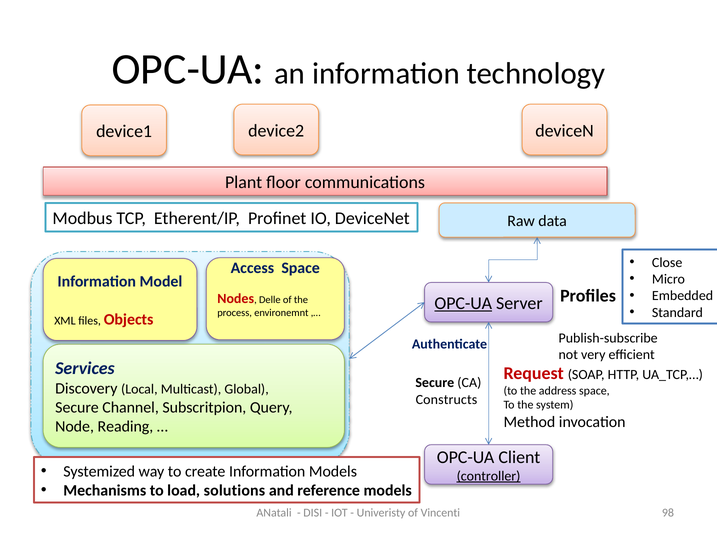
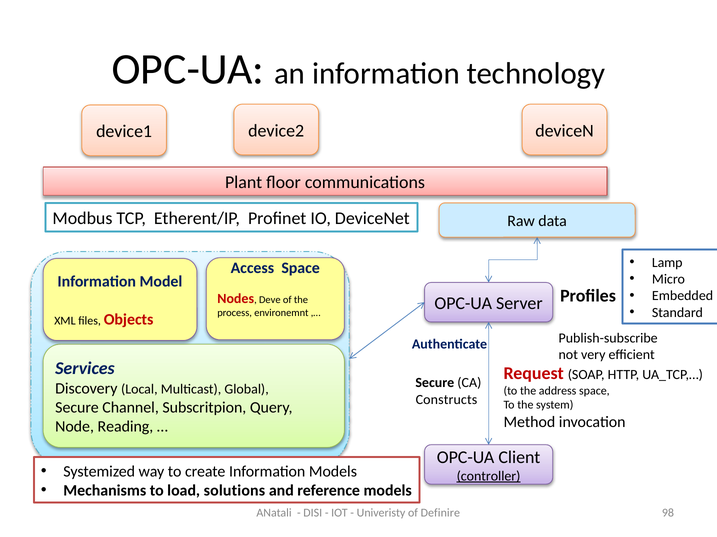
Close: Close -> Lamp (667, 263)
Delle: Delle -> Deve (270, 300)
OPC-UA underline: present -> none (463, 304)
Vincenti: Vincenti -> Definire (440, 513)
